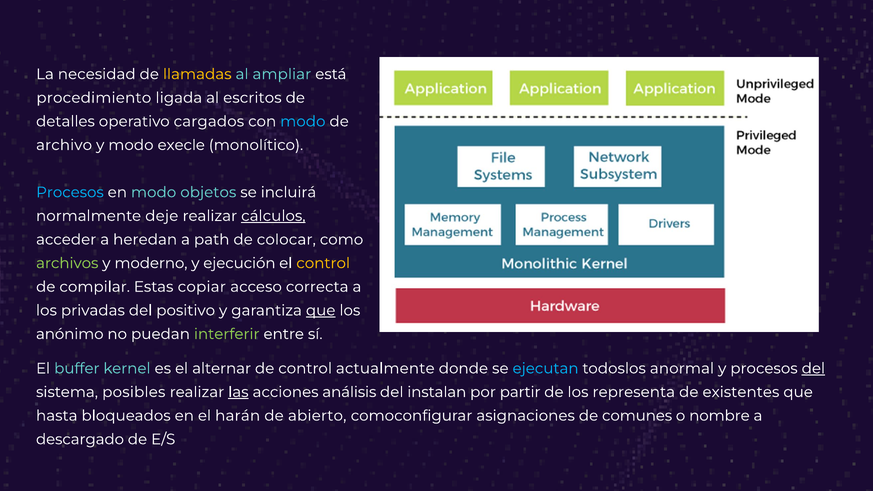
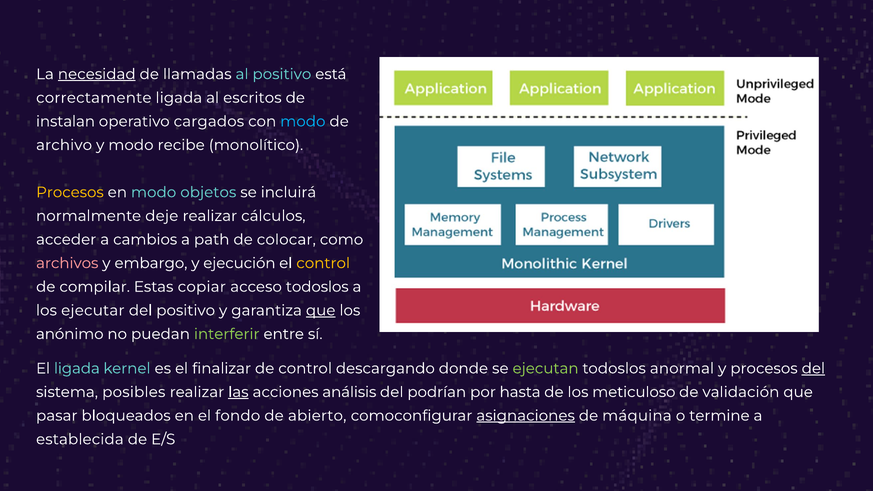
necesidad underline: none -> present (97, 74)
llamadas colour: yellow -> white (197, 74)
al ampliar: ampliar -> positivo (282, 74)
procedimiento: procedimiento -> correctamente (94, 98)
detalles: detalles -> instalan (65, 121)
execle: execle -> recibe (181, 145)
Procesos colour: light blue -> yellow (70, 192)
cálculos underline: present -> none (273, 216)
heredan: heredan -> cambios (145, 240)
archivos colour: light green -> pink (67, 263)
moderno: moderno -> embargo (151, 263)
acceso correcta: correcta -> todoslos (317, 287)
privadas: privadas -> ejecutar (93, 310)
El buffer: buffer -> ligada (77, 368)
alternar: alternar -> finalizar (222, 368)
actualmente: actualmente -> descargando (385, 368)
ejecutan colour: light blue -> light green (546, 368)
instalan: instalan -> podrían (437, 392)
partir: partir -> hasta (520, 392)
representa: representa -> meticuloso (634, 392)
existentes: existentes -> validación (741, 392)
hasta: hasta -> pasar (57, 416)
harán: harán -> fondo (238, 416)
asignaciones underline: none -> present (526, 416)
comunes: comunes -> máquina (637, 416)
nombre: nombre -> termine (719, 416)
descargado: descargado -> establecida (80, 439)
